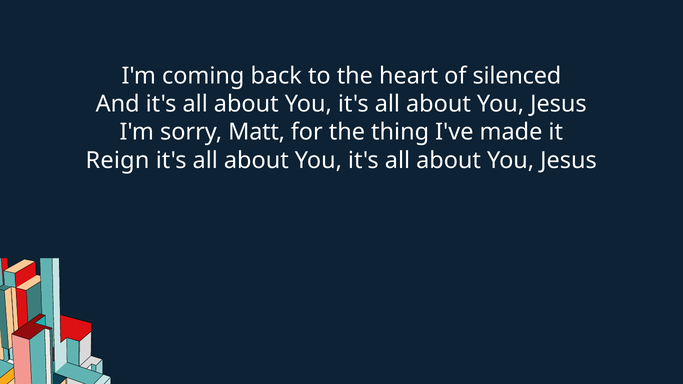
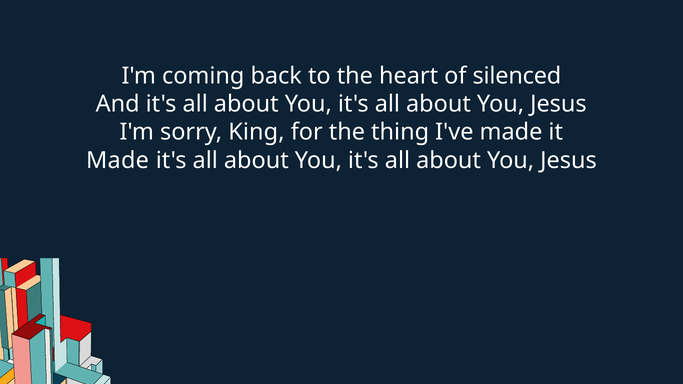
Matt: Matt -> King (256, 132)
Reign: Reign -> Made (117, 160)
